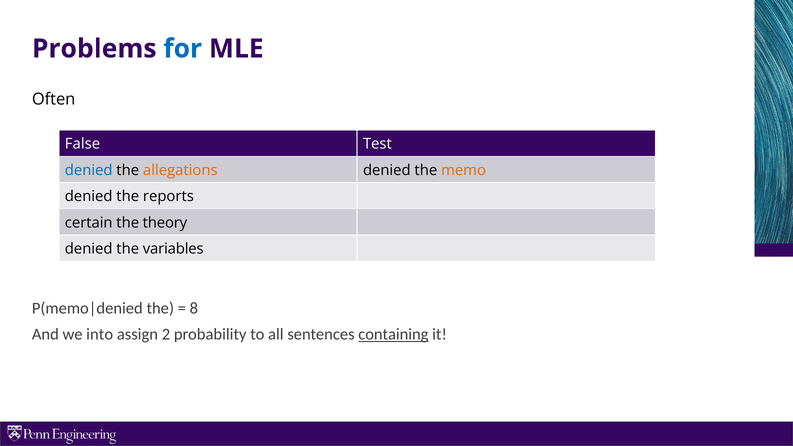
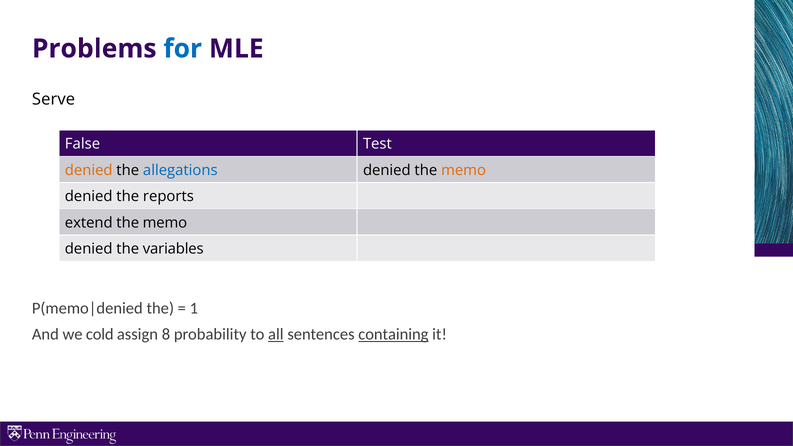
Often: Often -> Serve (54, 100)
denied colour: blue -> orange (89, 170)
allegations colour: orange -> blue (180, 170)
certain: certain -> extend (89, 223)
theory: theory -> memo (165, 223)
8: 8 -> 1 (194, 308)
into: into -> cold (100, 334)
2: 2 -> 8 (166, 334)
all underline: none -> present (276, 334)
